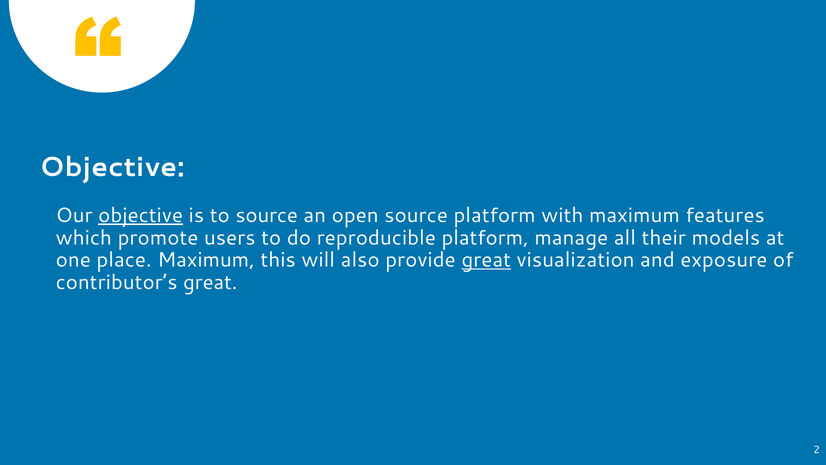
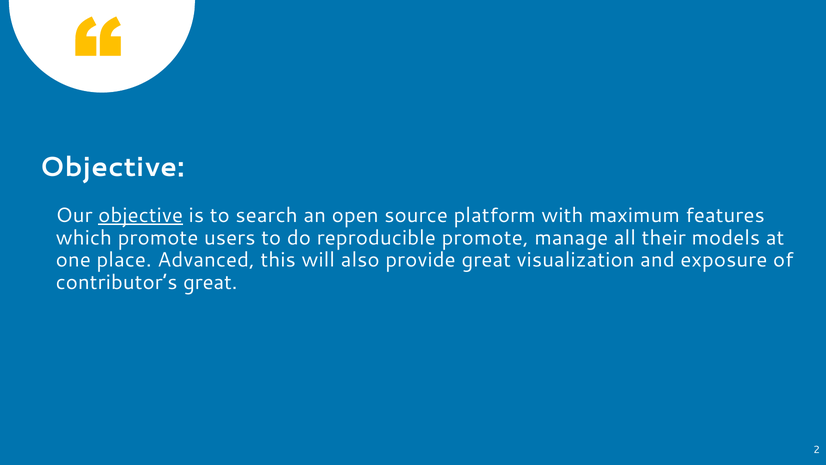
to source: source -> search (267, 215)
reproducible platform: platform -> promote (485, 238)
place Maximum: Maximum -> Advanced (206, 260)
great underline: present -> none (486, 260)
